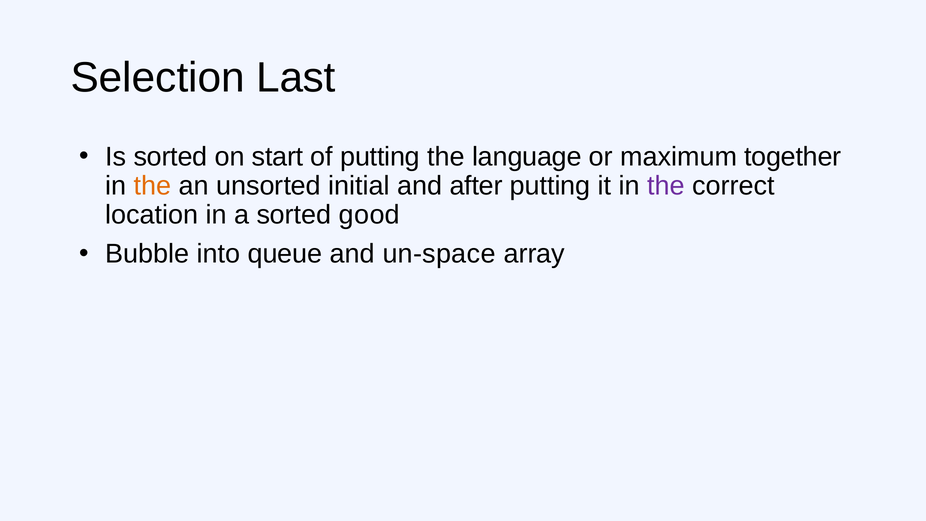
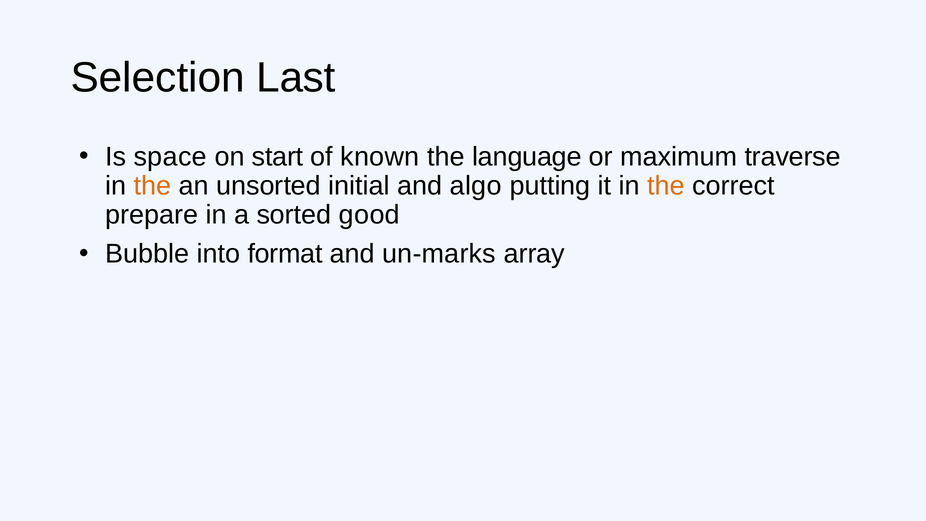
Is sorted: sorted -> space (170, 157)
of putting: putting -> known (380, 157)
together: together -> traverse (793, 157)
after: after -> algo (476, 186)
the colour: purple -> orange (666, 186)
location: location -> prepare (152, 215)
queue: queue -> format (285, 254)
un-space: un-space -> un-marks (439, 254)
